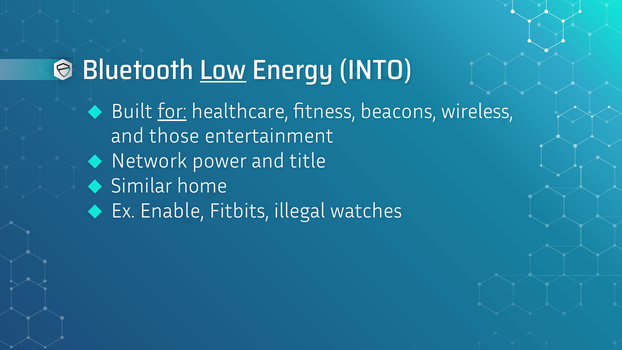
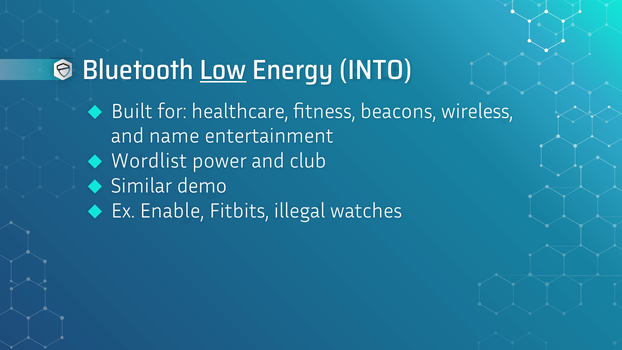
for underline: present -> none (172, 111)
those: those -> name (174, 136)
Network: Network -> Wordlist (149, 161)
title: title -> club (308, 161)
home: home -> demo (202, 186)
